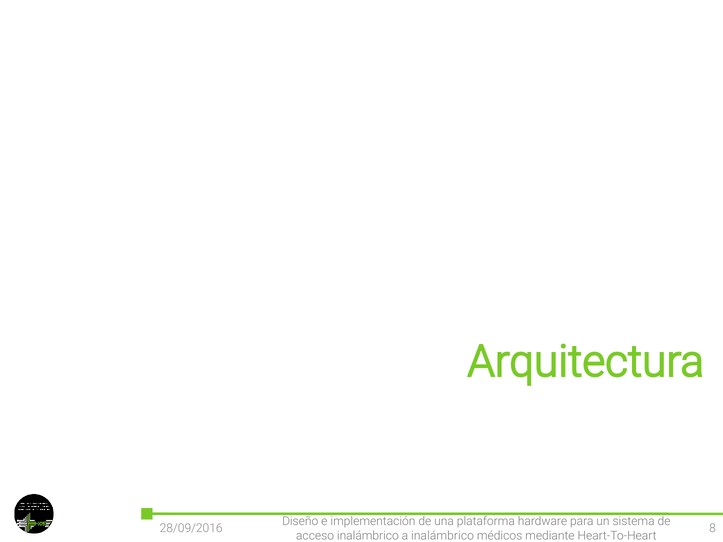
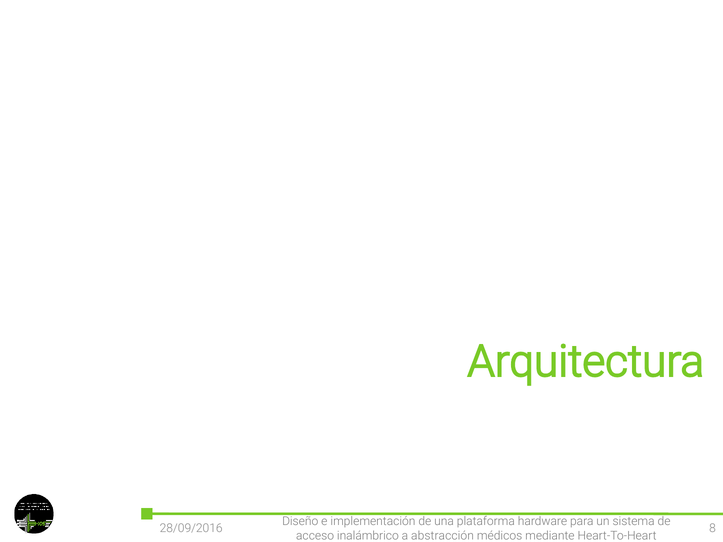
a inalámbrico: inalámbrico -> abstracción (443, 536)
